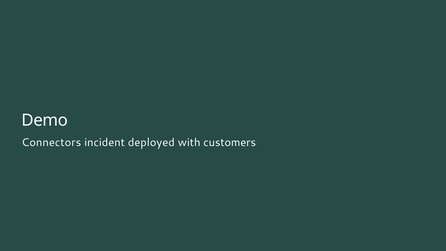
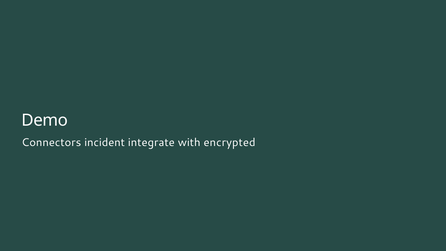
deployed: deployed -> integrate (151, 143)
customers: customers -> encrypted (230, 143)
